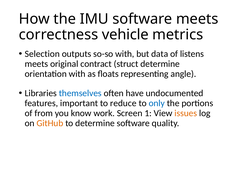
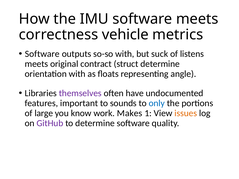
Selection: Selection -> Software (42, 54)
data: data -> suck (160, 54)
themselves colour: blue -> purple (80, 93)
reduce: reduce -> sounds (123, 103)
from: from -> large (44, 113)
Screen: Screen -> Makes (130, 113)
GitHub colour: orange -> purple (50, 123)
